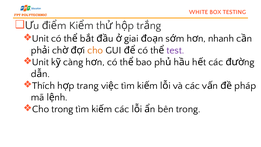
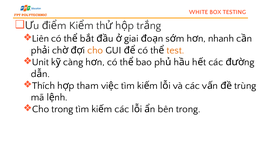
Unit: Unit -> Liên (40, 39)
test colour: purple -> orange (175, 50)
trang: trang -> tham (88, 85)
pháp: pháp -> trùng (245, 85)
